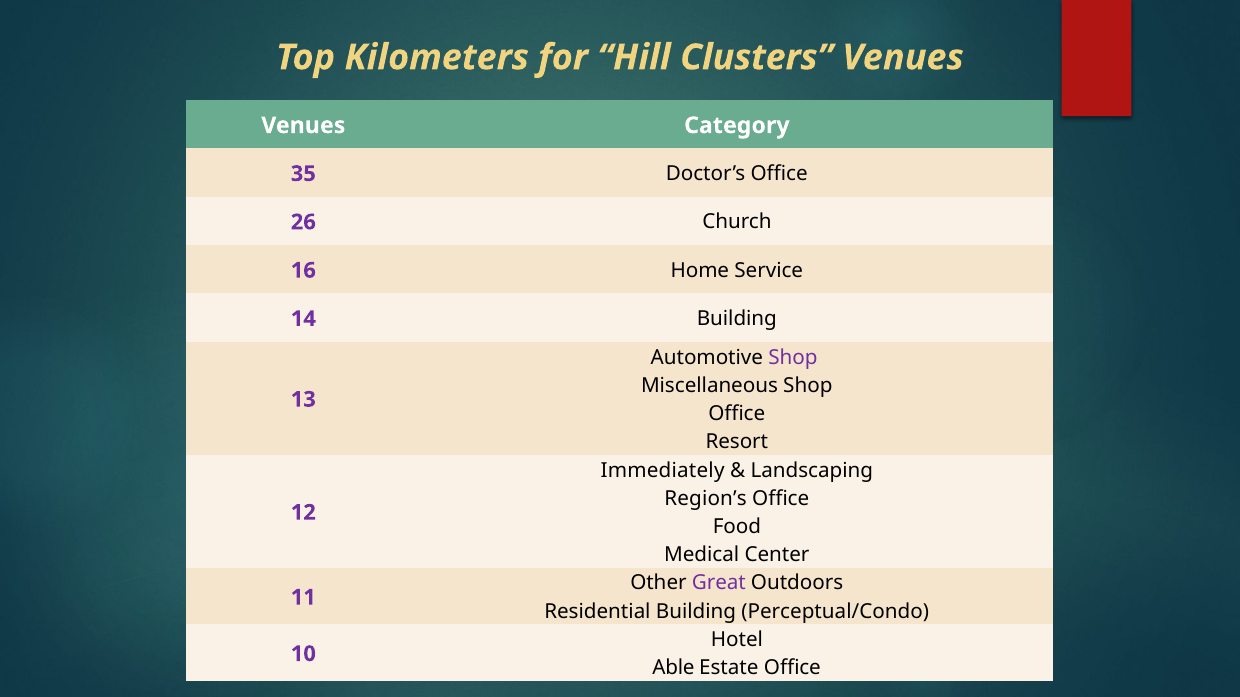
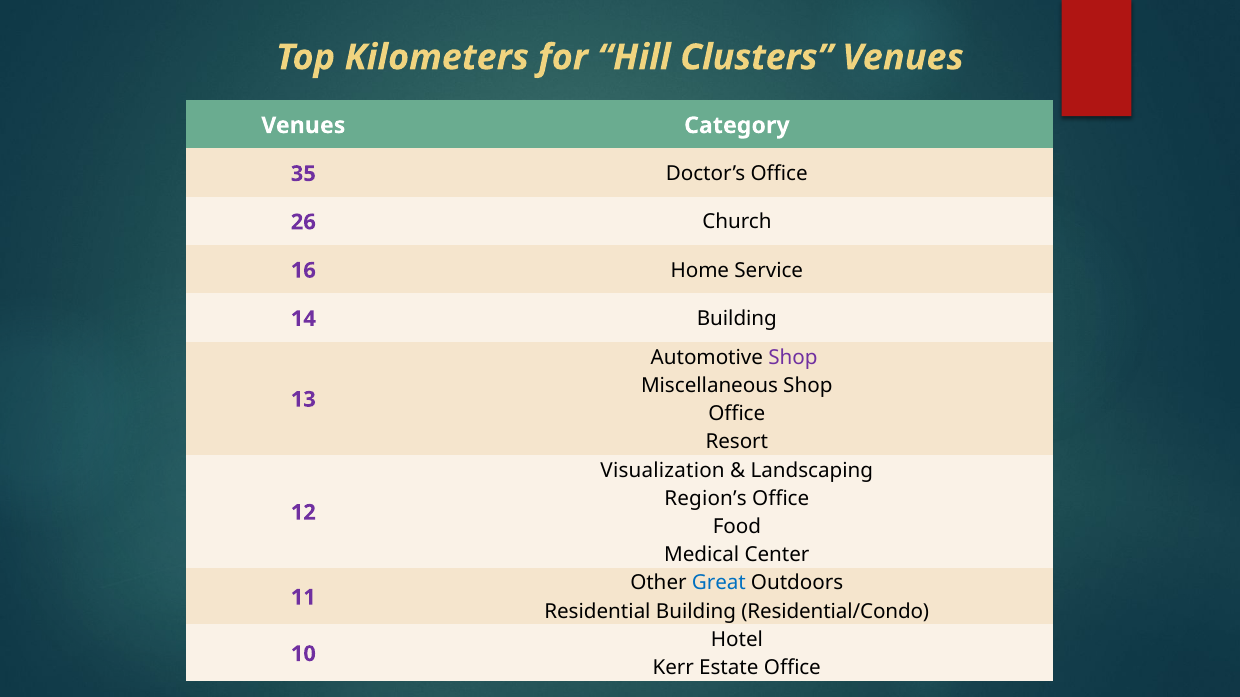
Immediately: Immediately -> Visualization (663, 471)
Great colour: purple -> blue (719, 584)
Perceptual/Condo: Perceptual/Condo -> Residential/Condo (835, 612)
Able: Able -> Kerr (673, 668)
